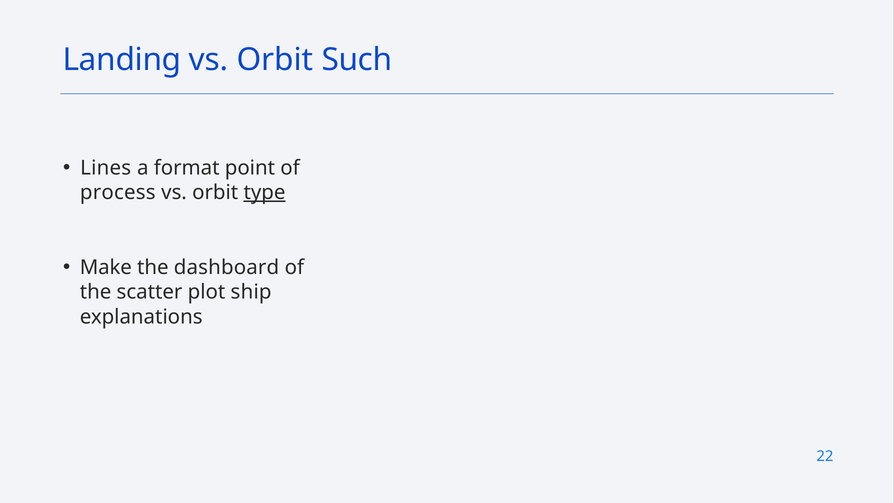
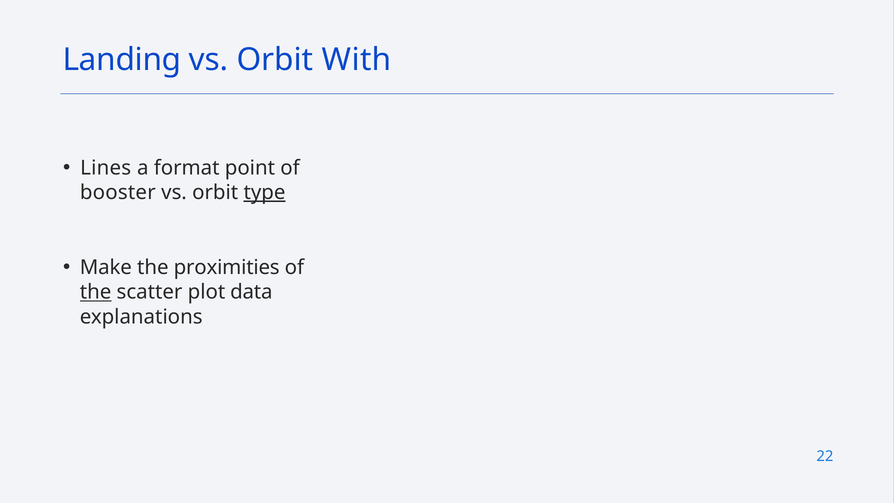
Such: Such -> With (357, 60)
process: process -> booster (118, 192)
dashboard: dashboard -> proximities (227, 268)
the underline: none -> present (96, 292)
ship: ship -> data (251, 292)
